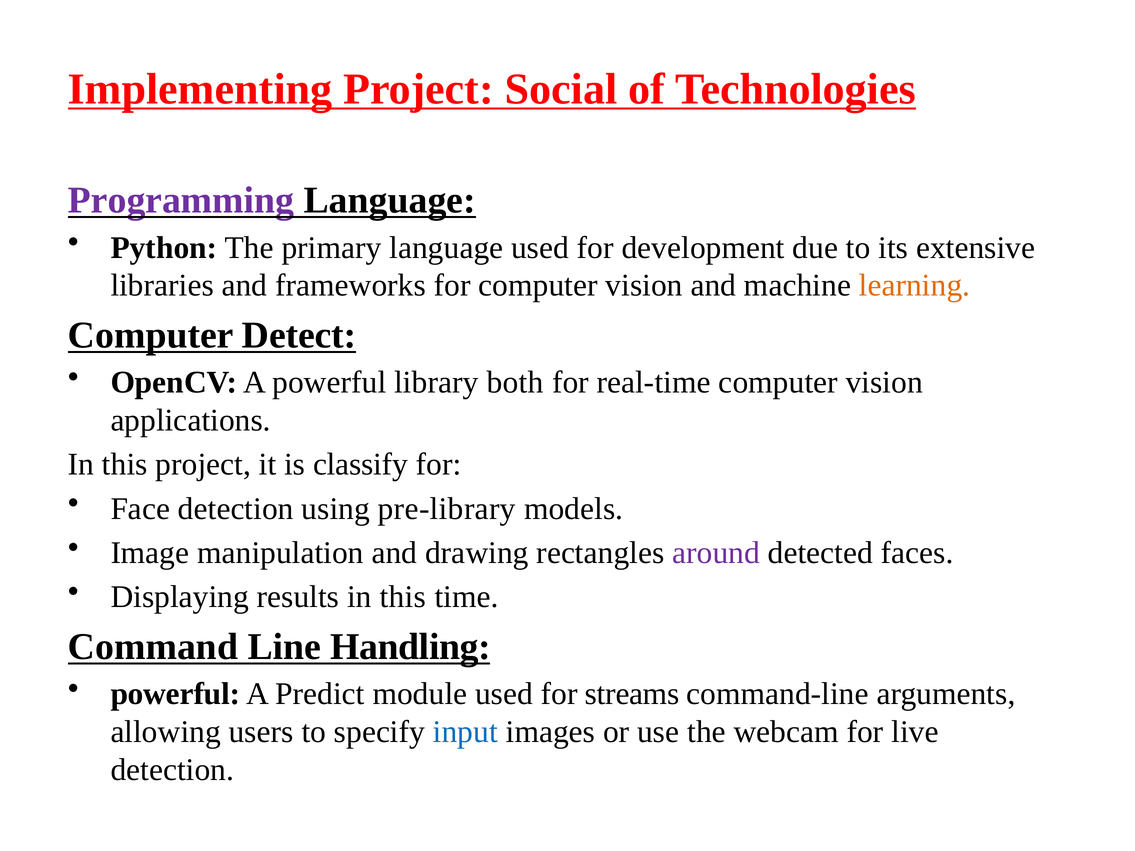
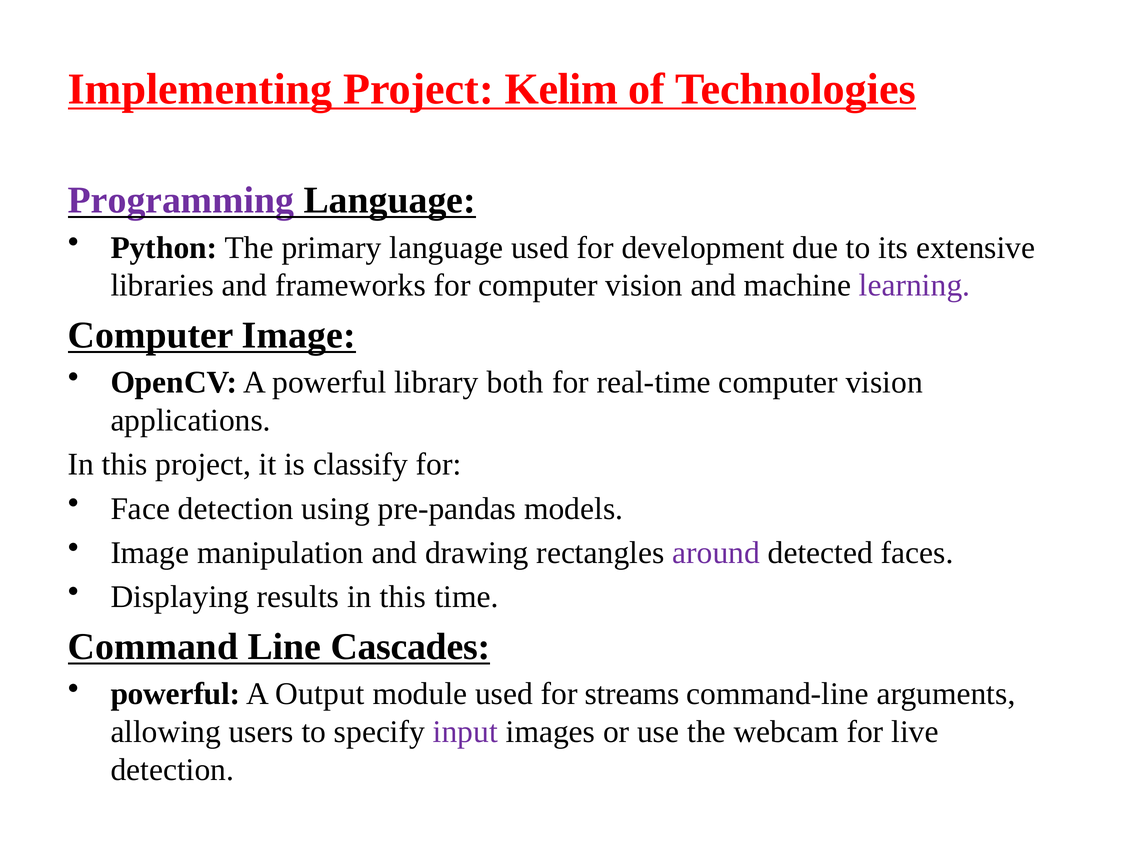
Social: Social -> Kelim (561, 89)
learning colour: orange -> purple (915, 286)
Computer Detect: Detect -> Image (299, 335)
pre-library: pre-library -> pre-pandas (447, 509)
Handling: Handling -> Cascades (410, 647)
Predict: Predict -> Output (320, 694)
input colour: blue -> purple (465, 732)
